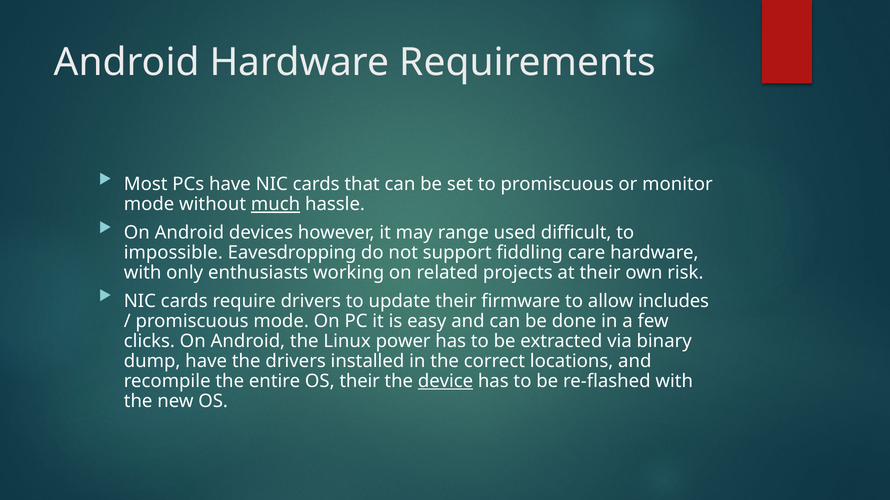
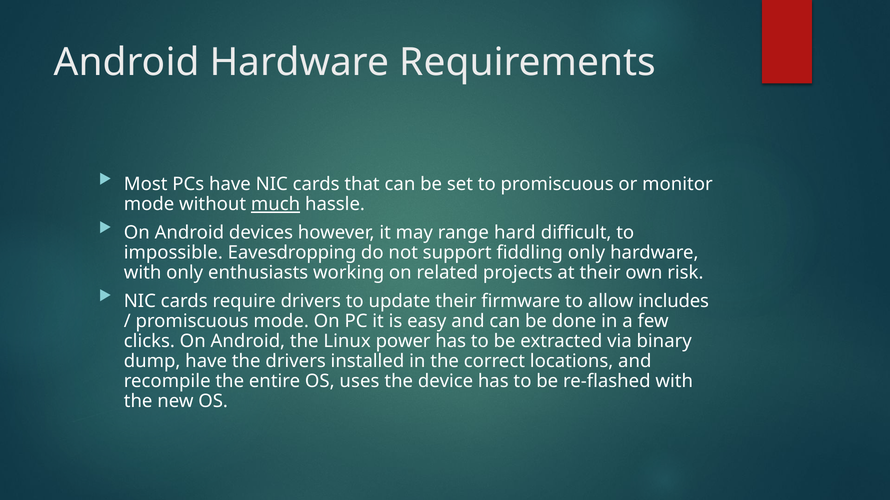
used: used -> hard (515, 233)
fiddling care: care -> only (586, 253)
OS their: their -> uses (359, 381)
device underline: present -> none (446, 381)
